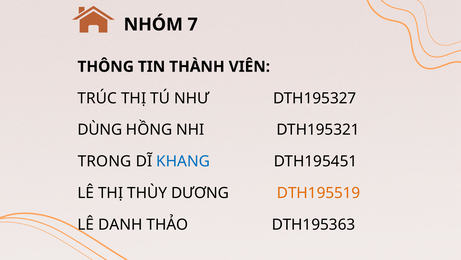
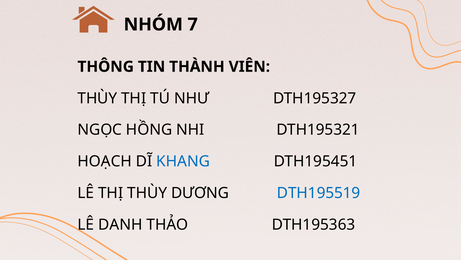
TRÚC: TRÚC -> THÙY (97, 98)
DÙNG: DÙNG -> NGỌC (100, 130)
TRONG: TRONG -> HOẠCH (105, 161)
DTH195519 colour: orange -> blue (319, 193)
